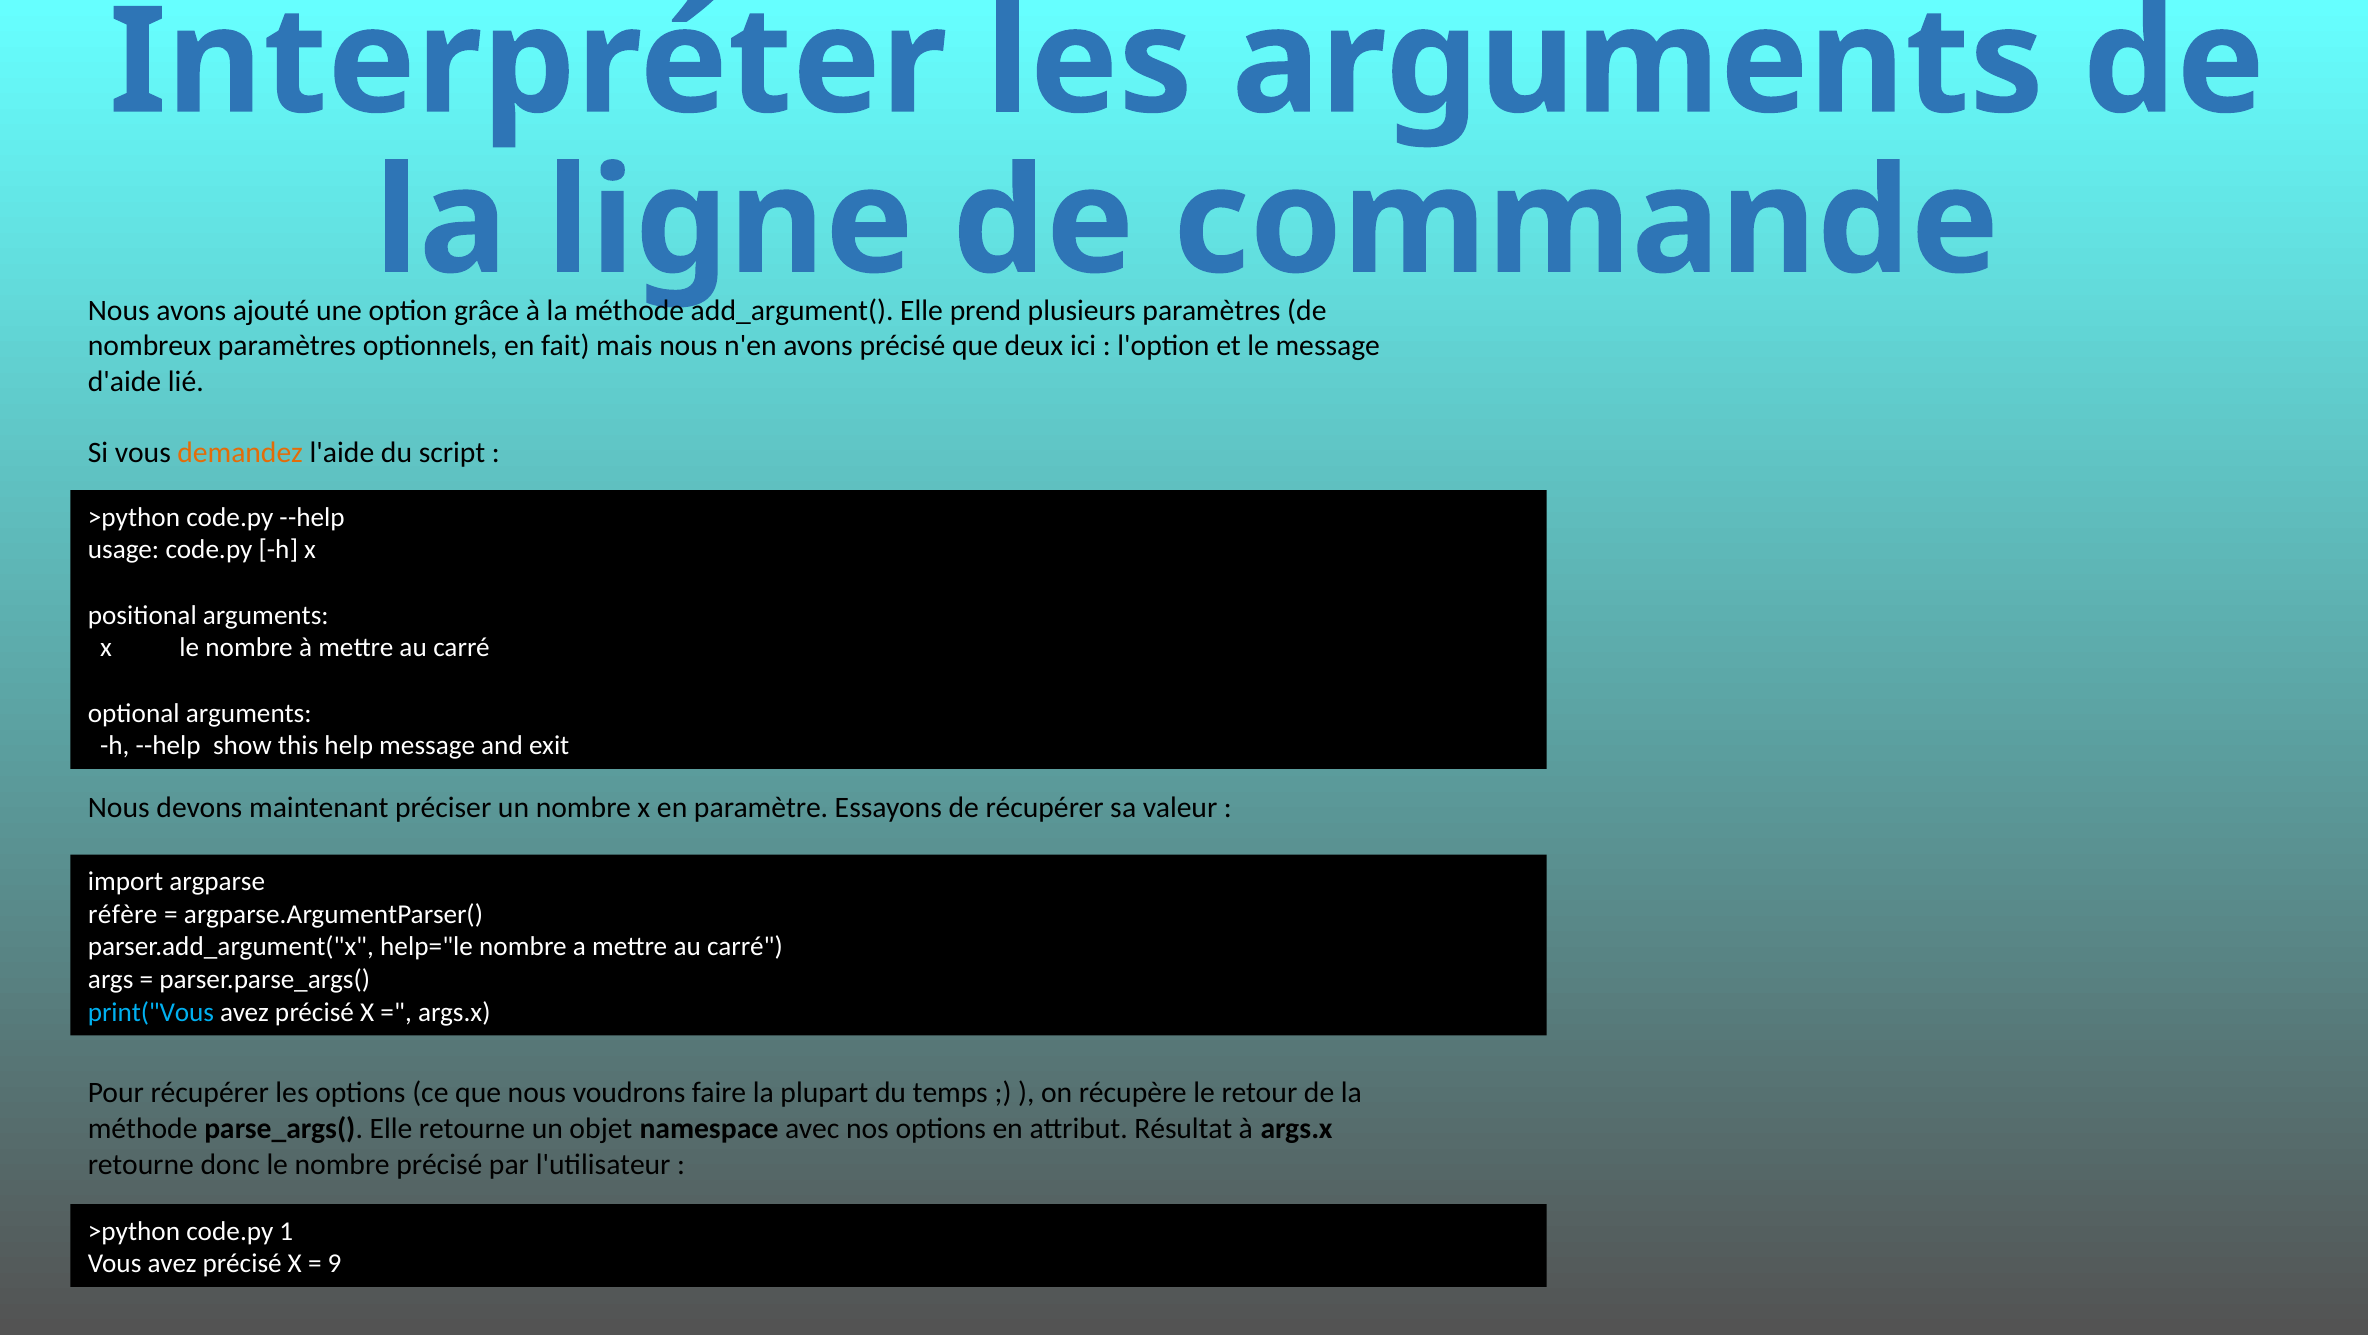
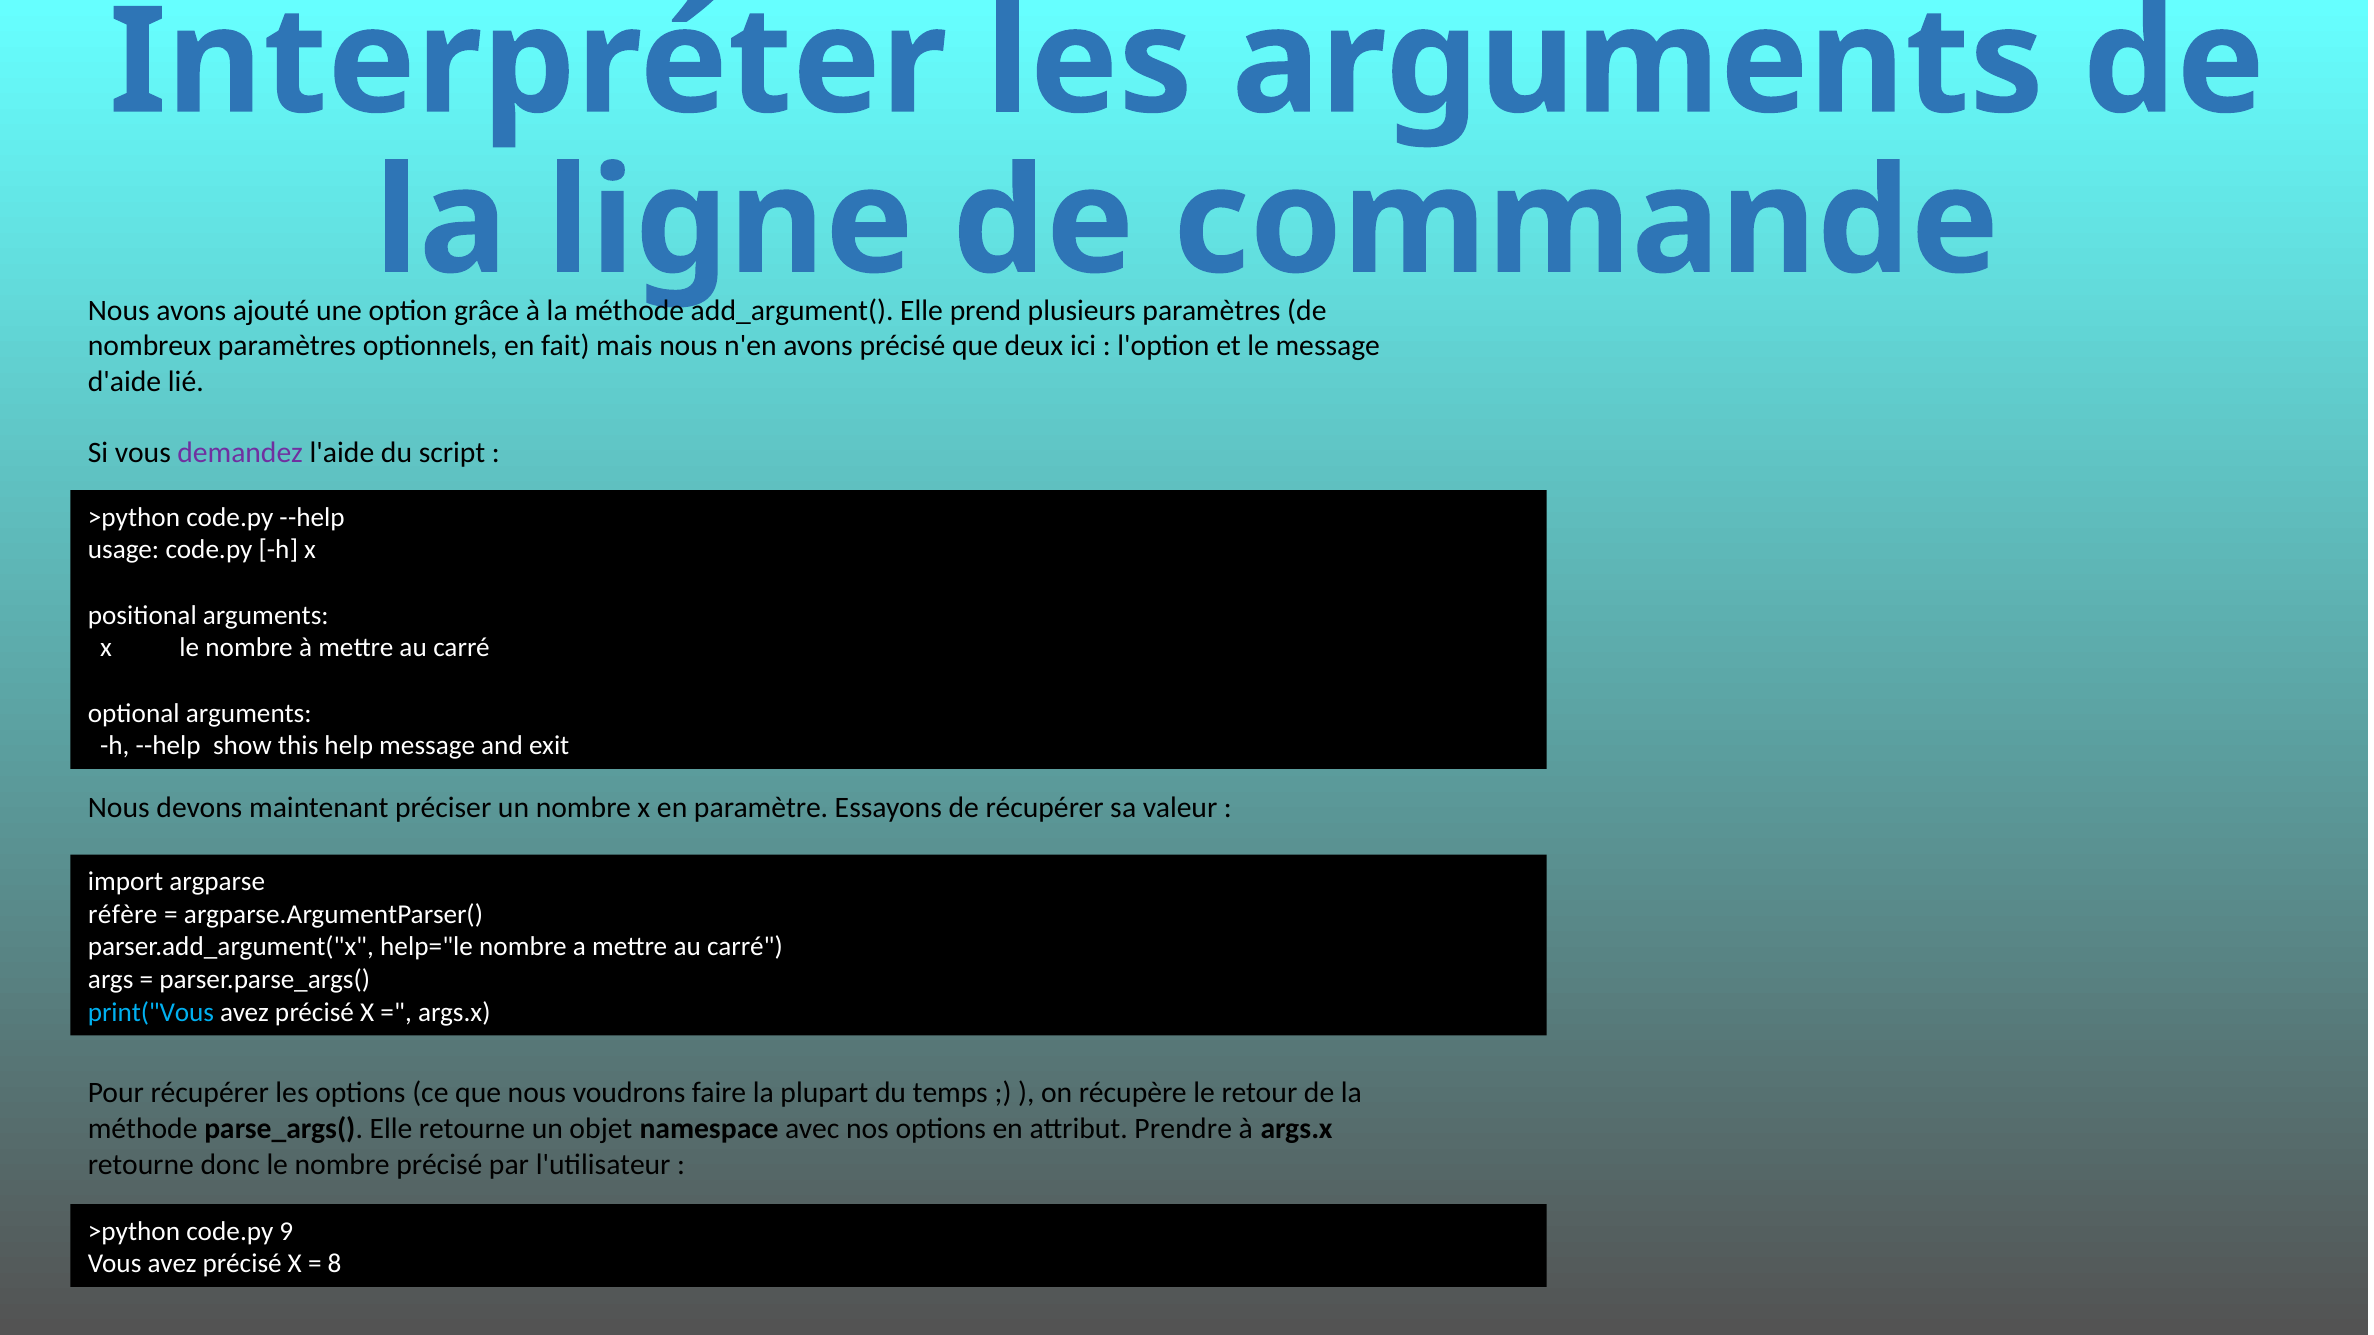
demandez colour: orange -> purple (240, 453)
Résultat: Résultat -> Prendre (1183, 1129)
1: 1 -> 9 (286, 1232)
9: 9 -> 8 (335, 1264)
